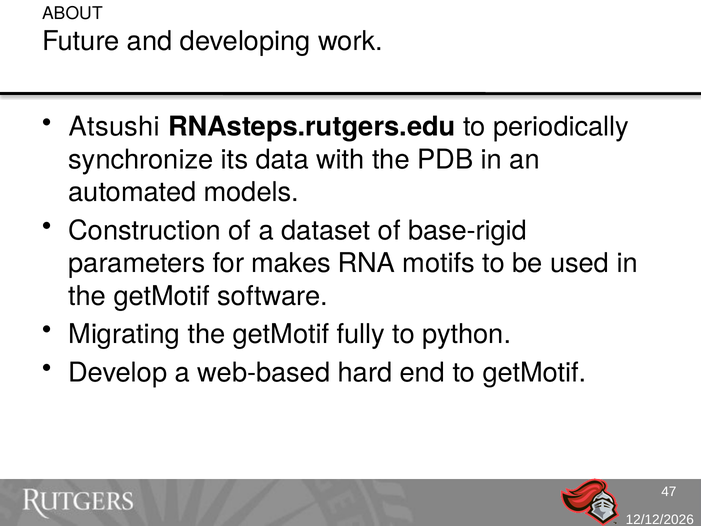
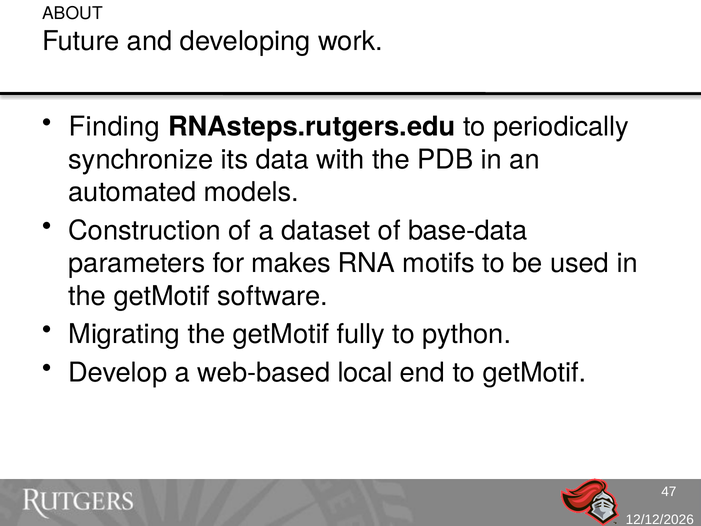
Atsushi: Atsushi -> Finding (114, 127)
base-rigid: base-rigid -> base-data (468, 231)
hard: hard -> local (365, 372)
